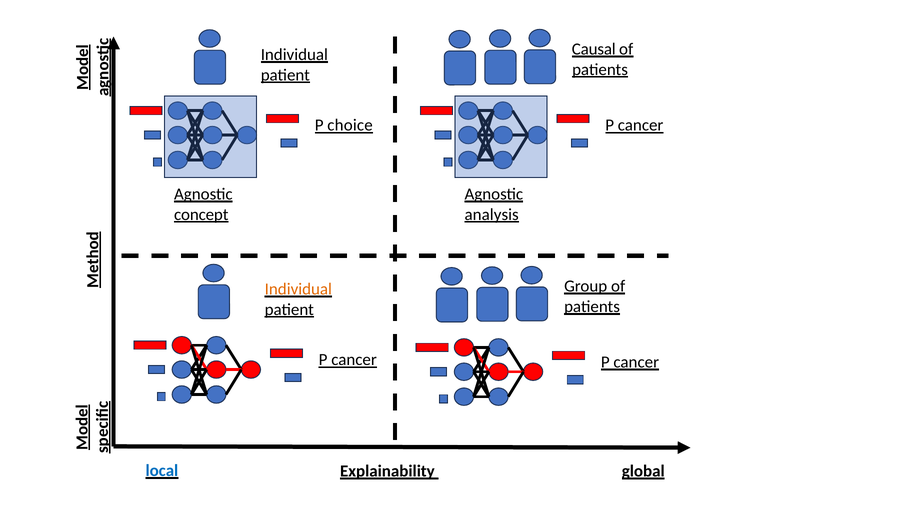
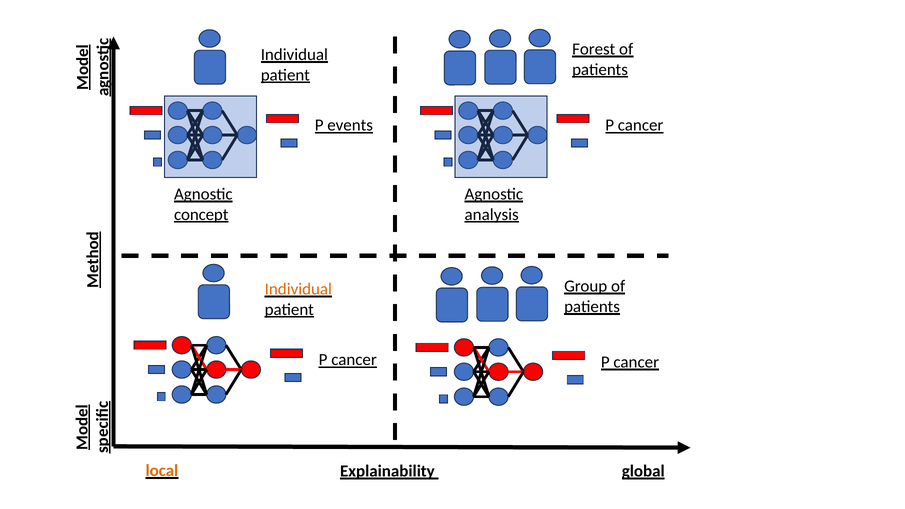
Causal: Causal -> Forest (594, 49)
choice: choice -> events (350, 125)
local colour: blue -> orange (162, 471)
